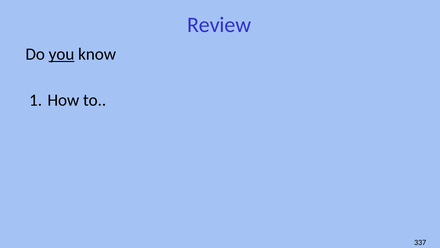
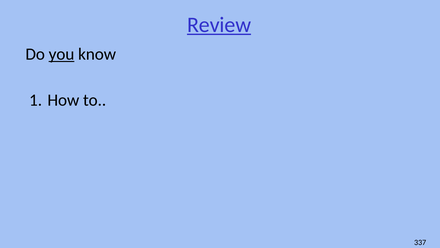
Review underline: none -> present (219, 25)
